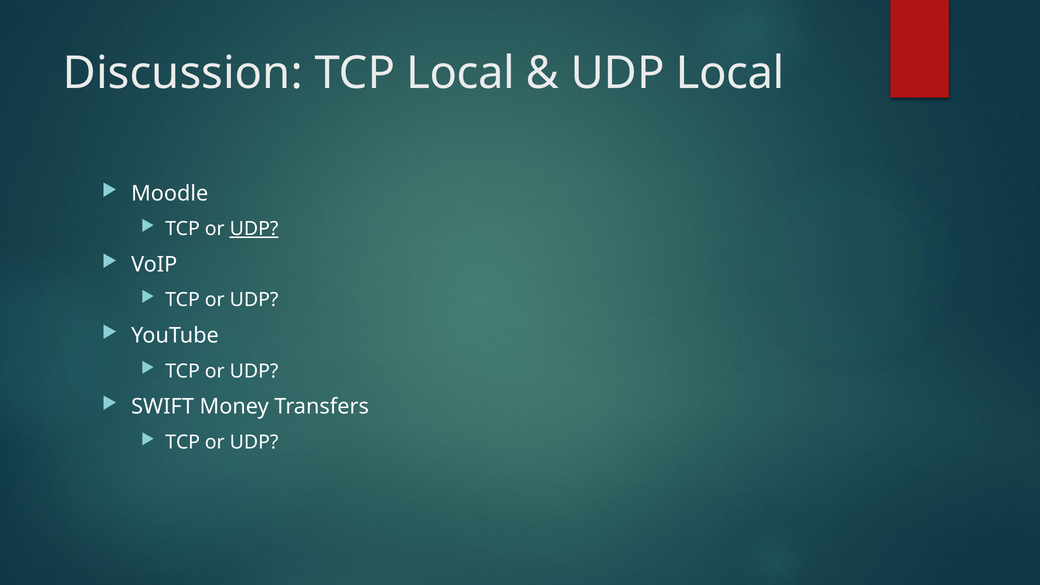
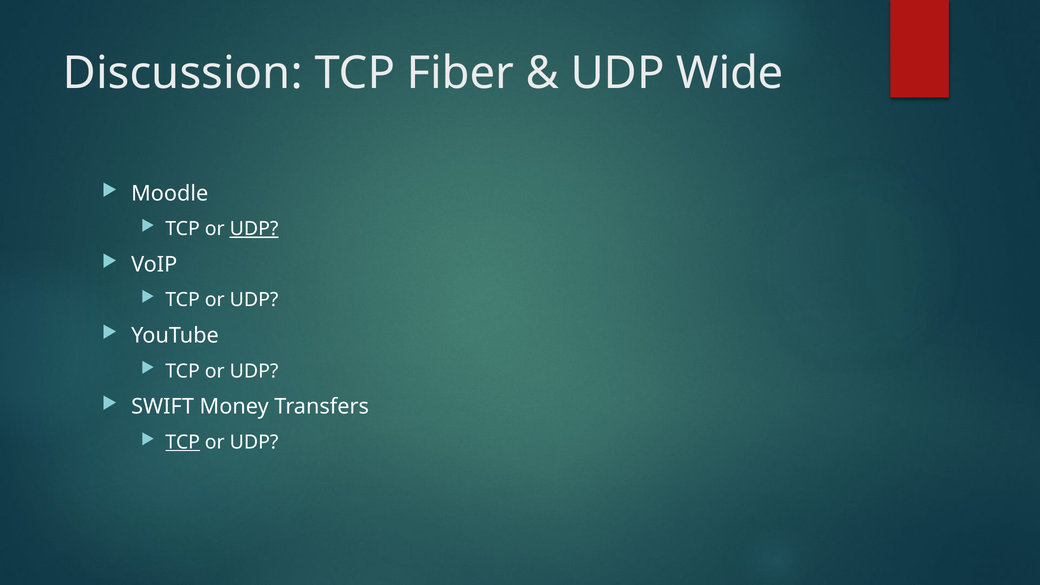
TCP Local: Local -> Fiber (460, 73)
UDP Local: Local -> Wide (730, 73)
TCP underline: none -> present (183, 442)
